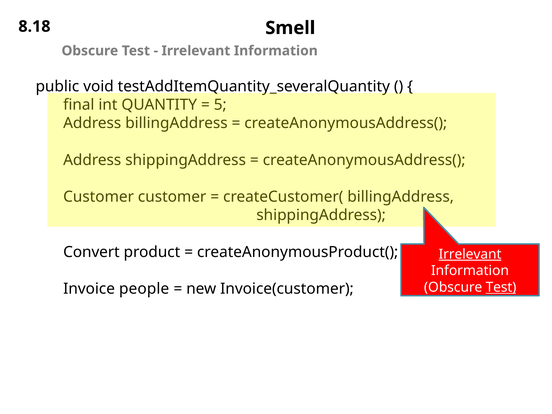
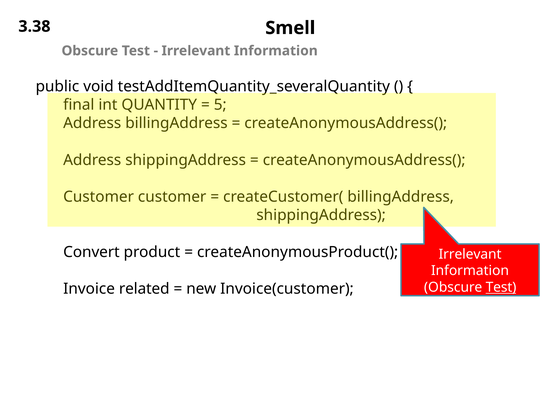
8.18: 8.18 -> 3.38 (34, 26)
Irrelevant underline: present -> none (470, 254)
people: people -> related (144, 289)
